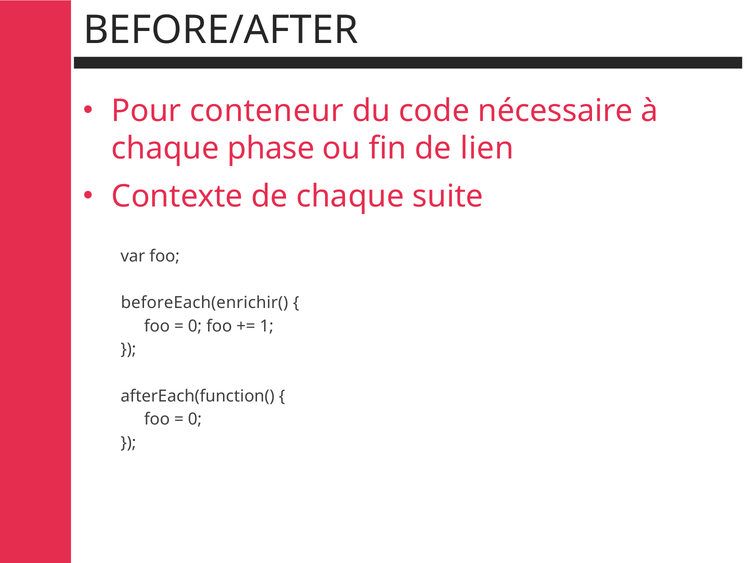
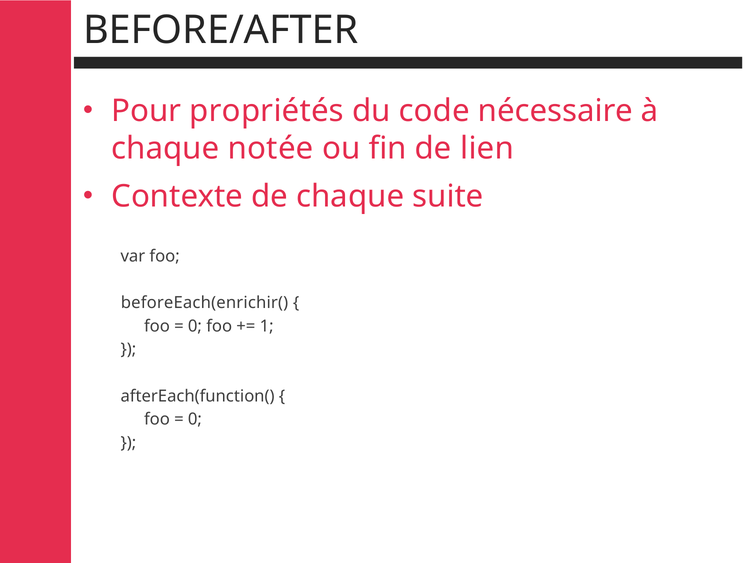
conteneur: conteneur -> propriétés (267, 111)
phase: phase -> notée (271, 149)
